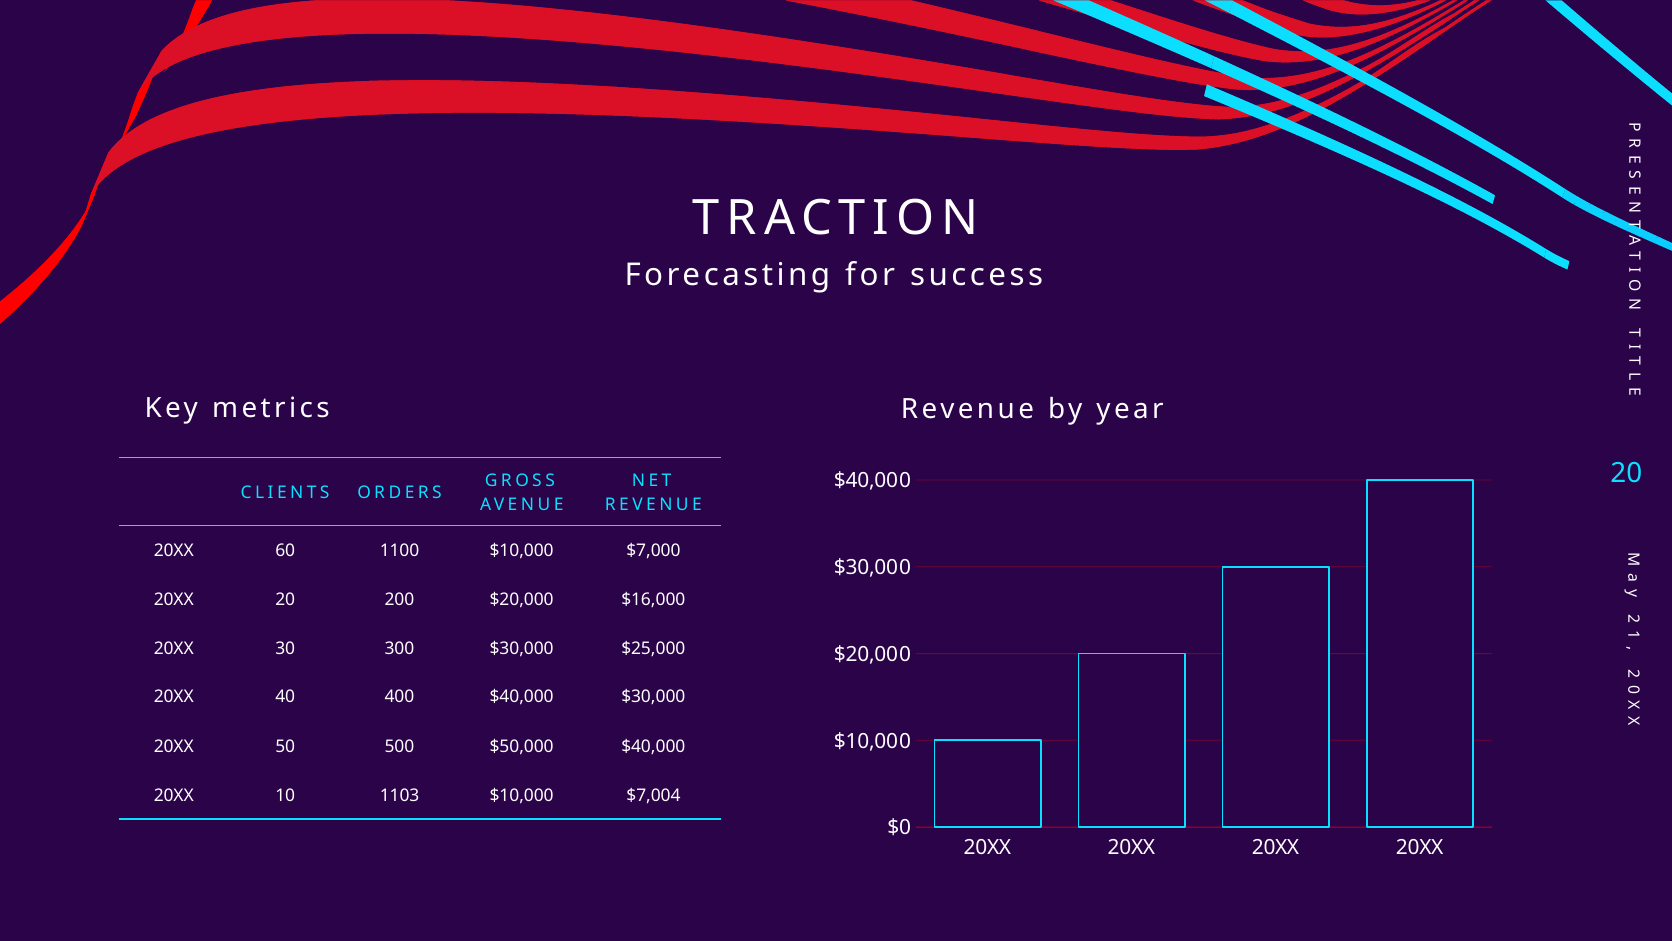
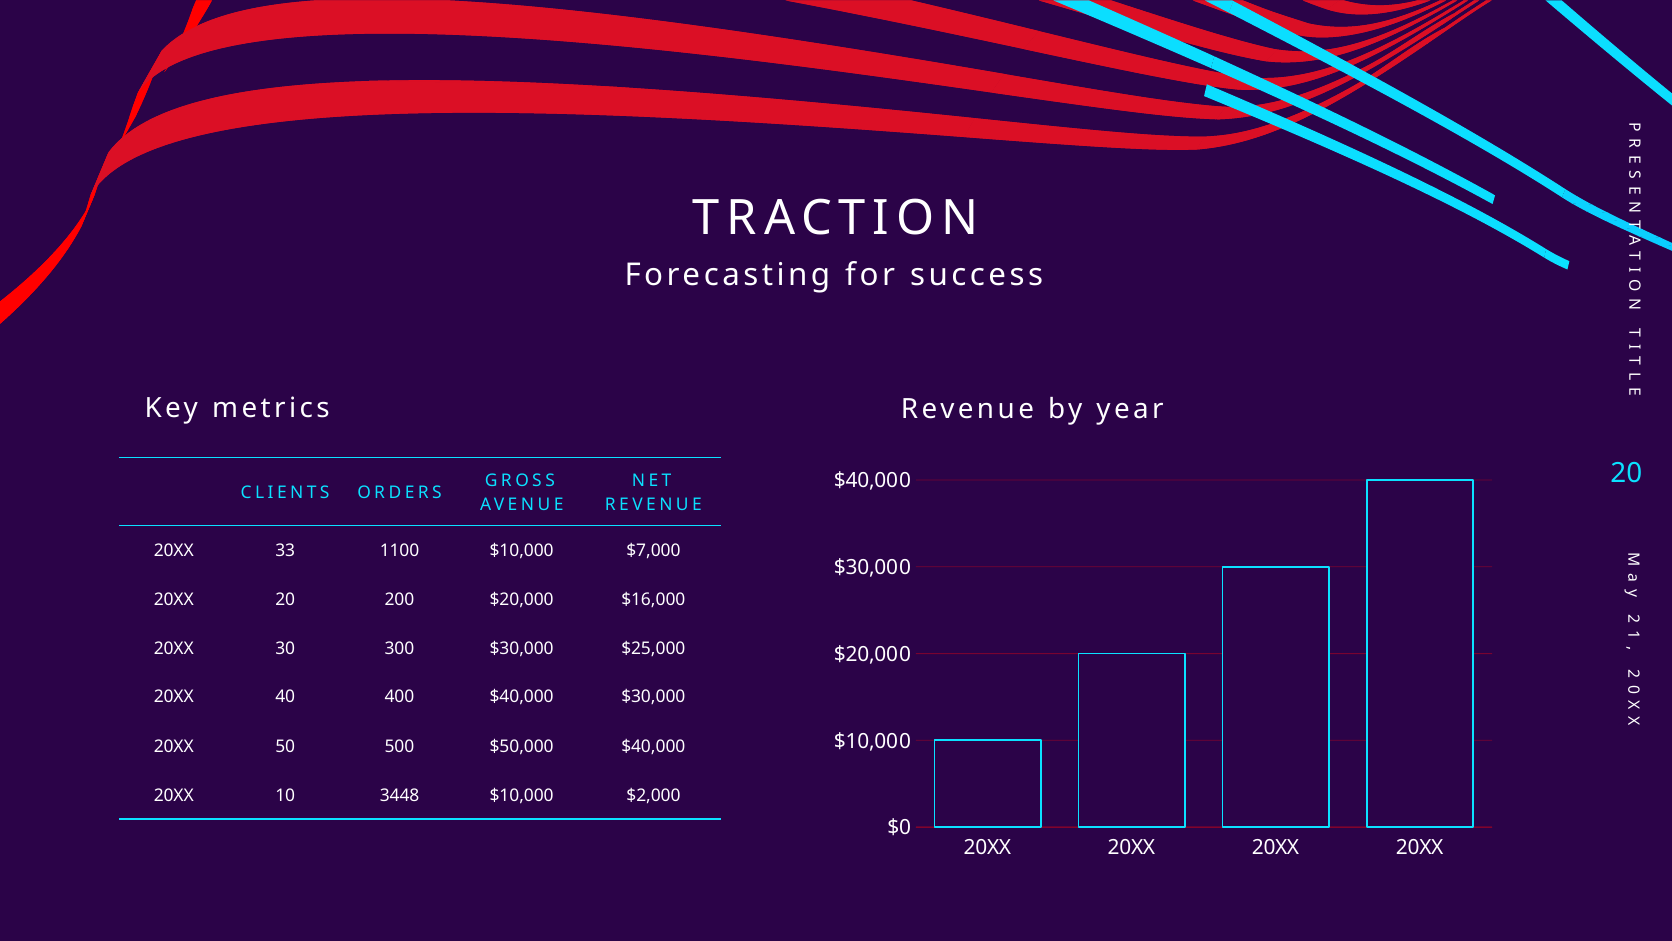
60: 60 -> 33 (285, 551)
1103: 1103 -> 3448 (400, 795)
$7,004: $7,004 -> $2,000 (653, 795)
